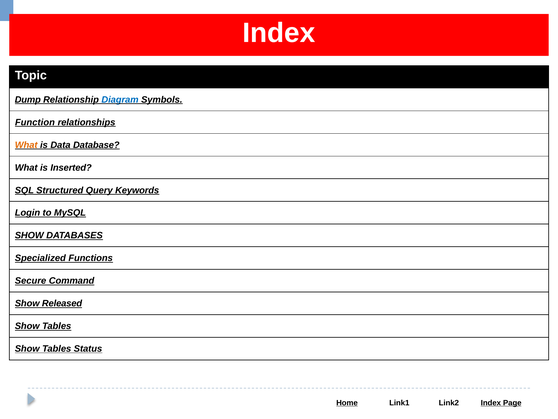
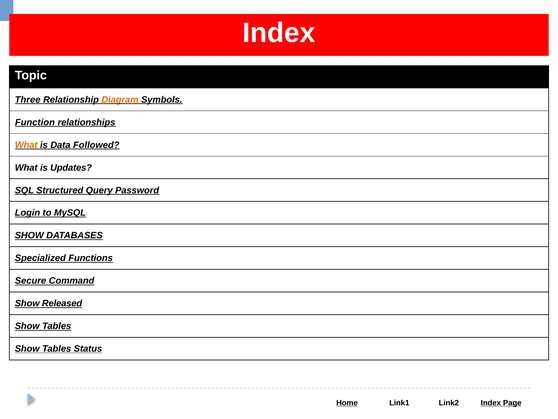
Dump: Dump -> Three (28, 100)
Diagram colour: blue -> orange (120, 100)
Database: Database -> Followed (96, 145)
Inserted: Inserted -> Updates (71, 167)
Keywords: Keywords -> Password (137, 190)
